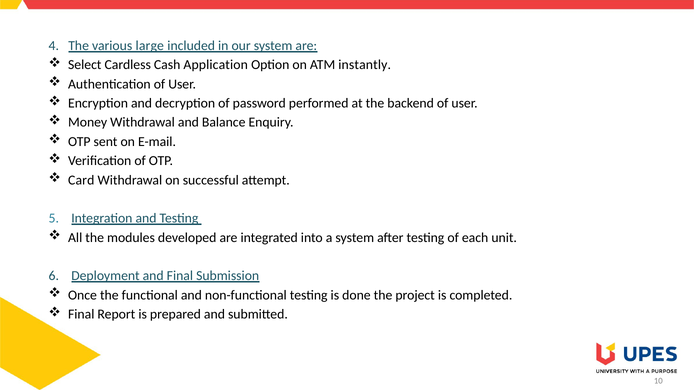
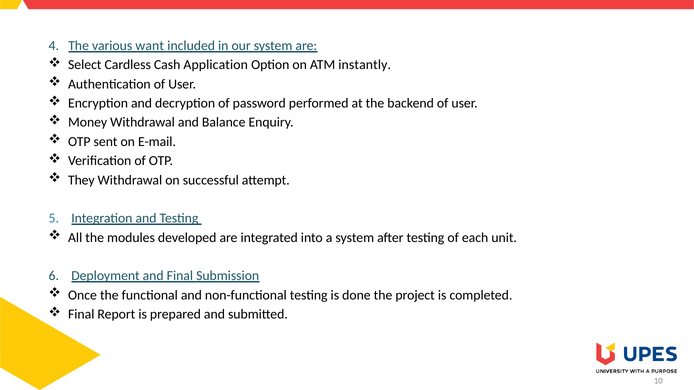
large: large -> want (150, 46)
Card: Card -> They (81, 180)
